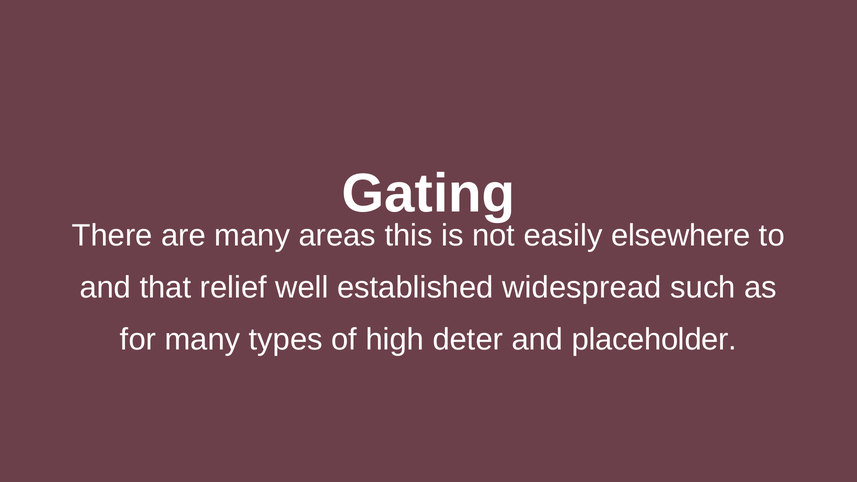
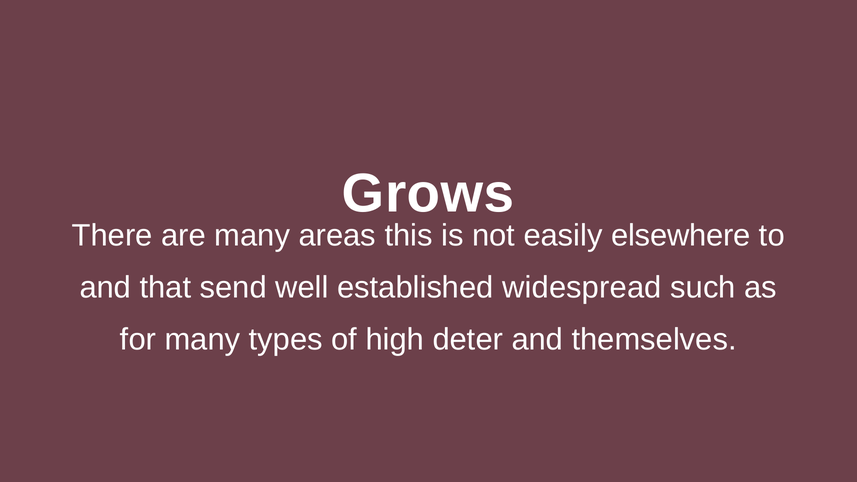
Gating: Gating -> Grows (428, 194)
relief: relief -> send (233, 287)
placeholder: placeholder -> themselves (654, 339)
